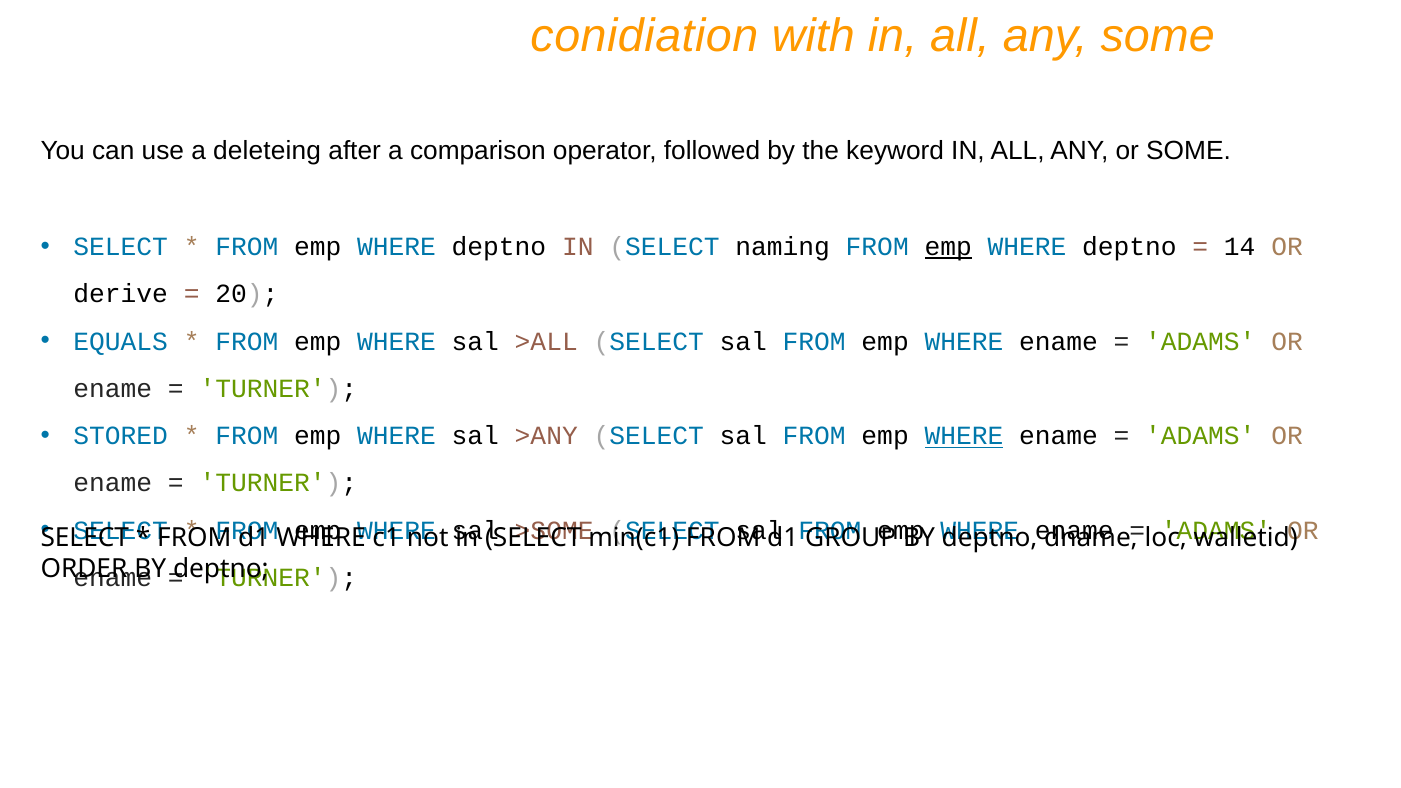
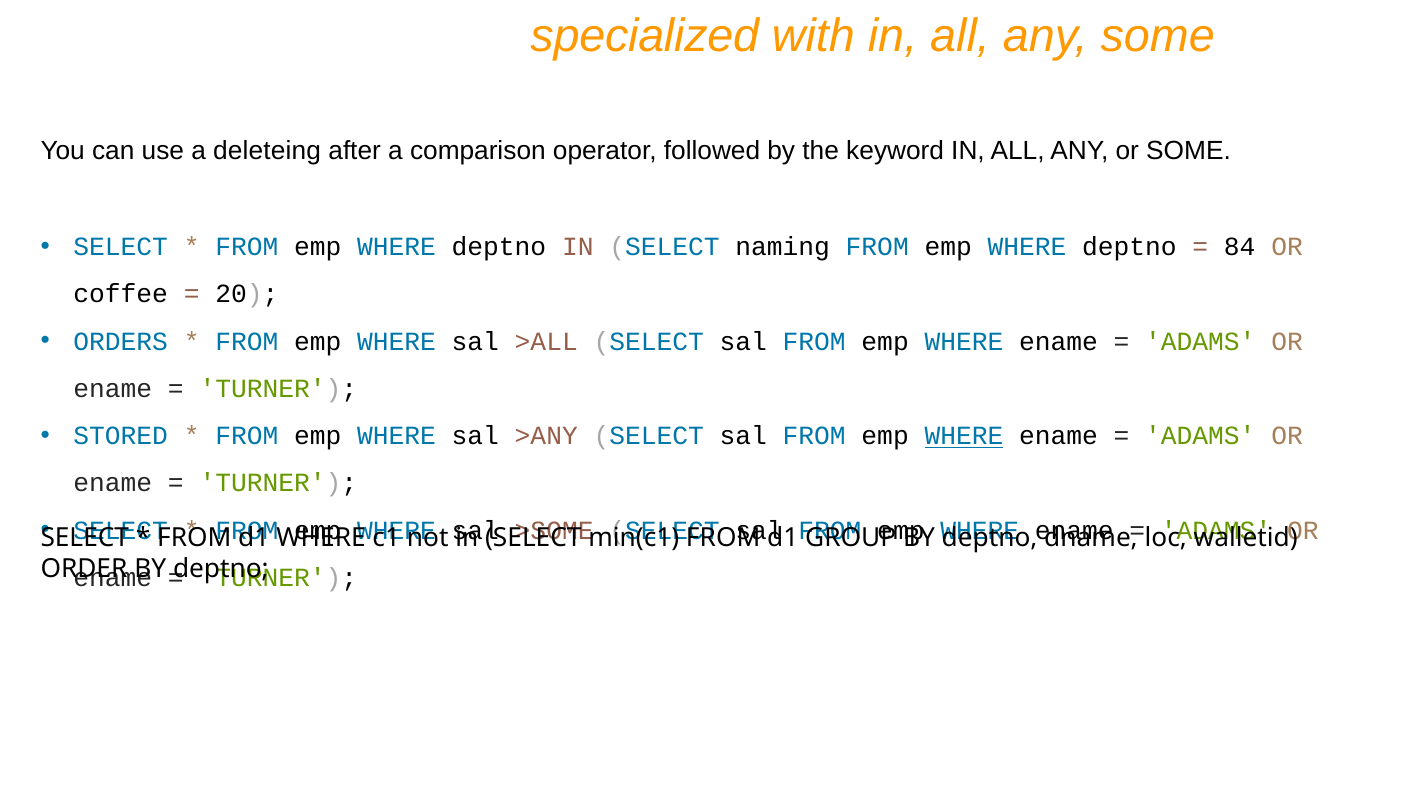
conidiation: conidiation -> specialized (645, 36)
emp underline: present -> none (948, 247)
14: 14 -> 84 (1240, 247)
derive: derive -> coffee (121, 294)
EQUALS: EQUALS -> ORDERS (121, 341)
